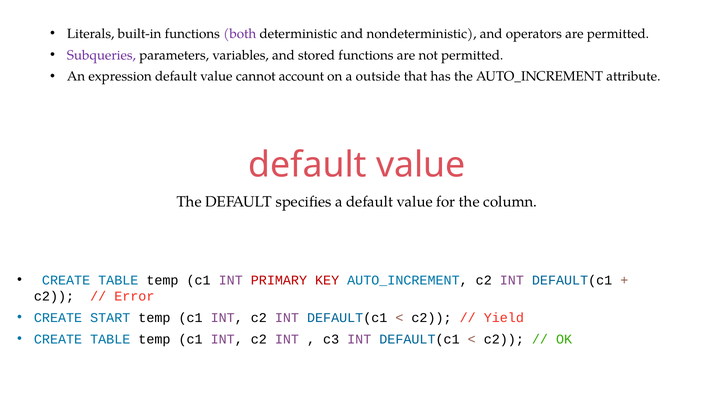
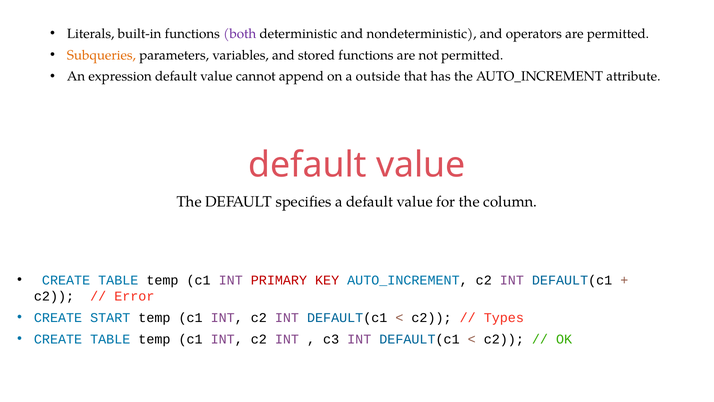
Subqueries colour: purple -> orange (101, 55)
account: account -> append (301, 76)
Yield: Yield -> Types (504, 317)
